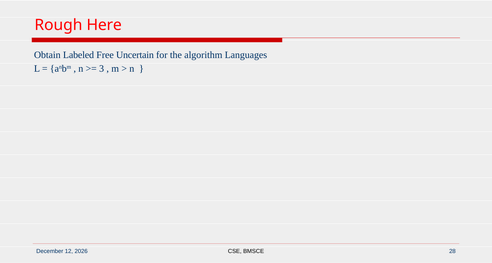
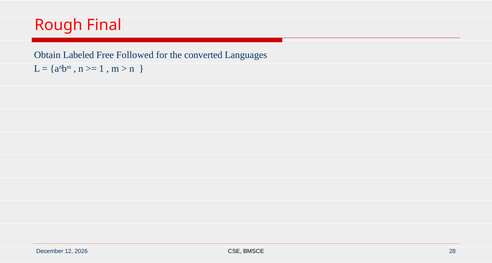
Here: Here -> Final (104, 25)
Uncertain: Uncertain -> Followed (135, 55)
algorithm: algorithm -> converted (203, 55)
3: 3 -> 1 (102, 69)
